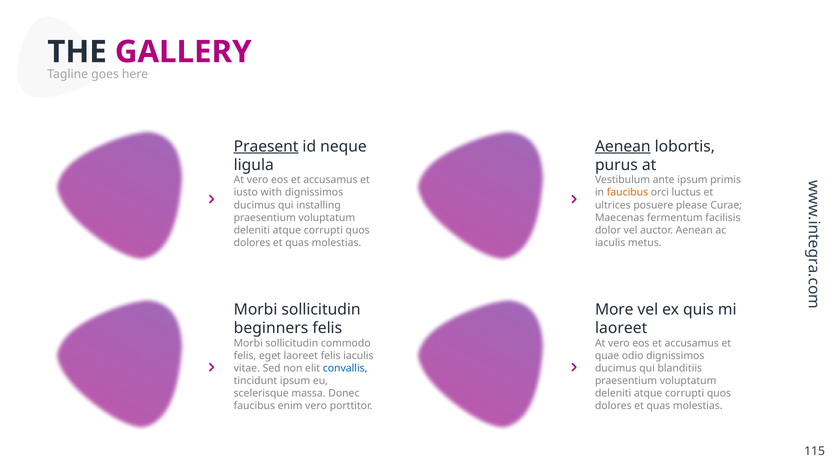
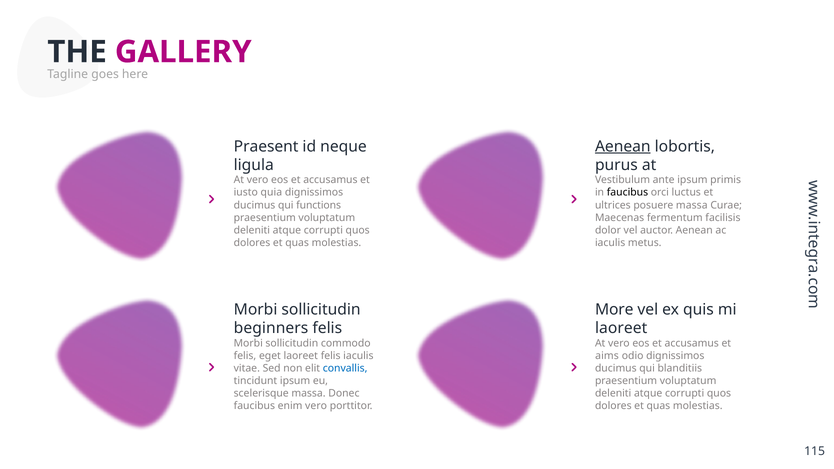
Praesent underline: present -> none (266, 146)
with: with -> quia (271, 193)
faucibus colour: orange -> black (627, 193)
installing: installing -> functions (319, 205)
posuere please: please -> massa (692, 205)
quae: quae -> aims (607, 356)
